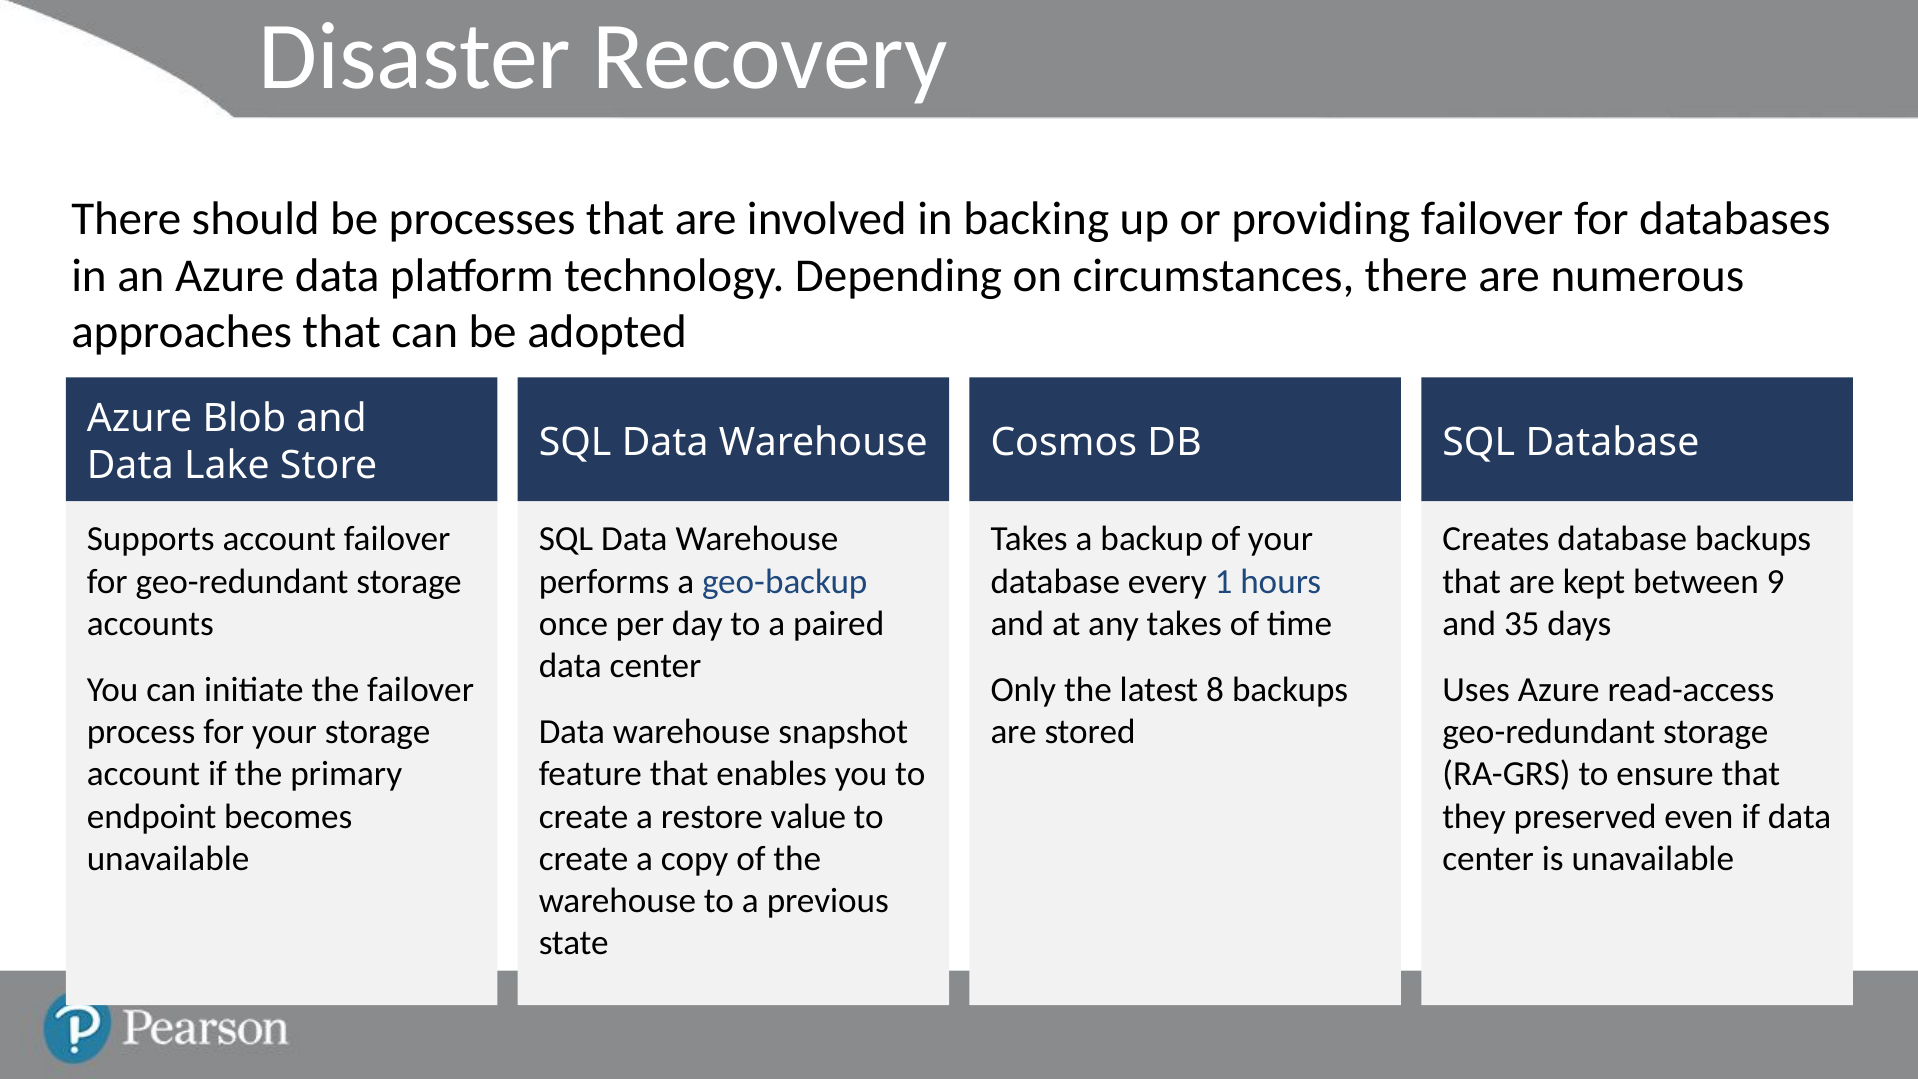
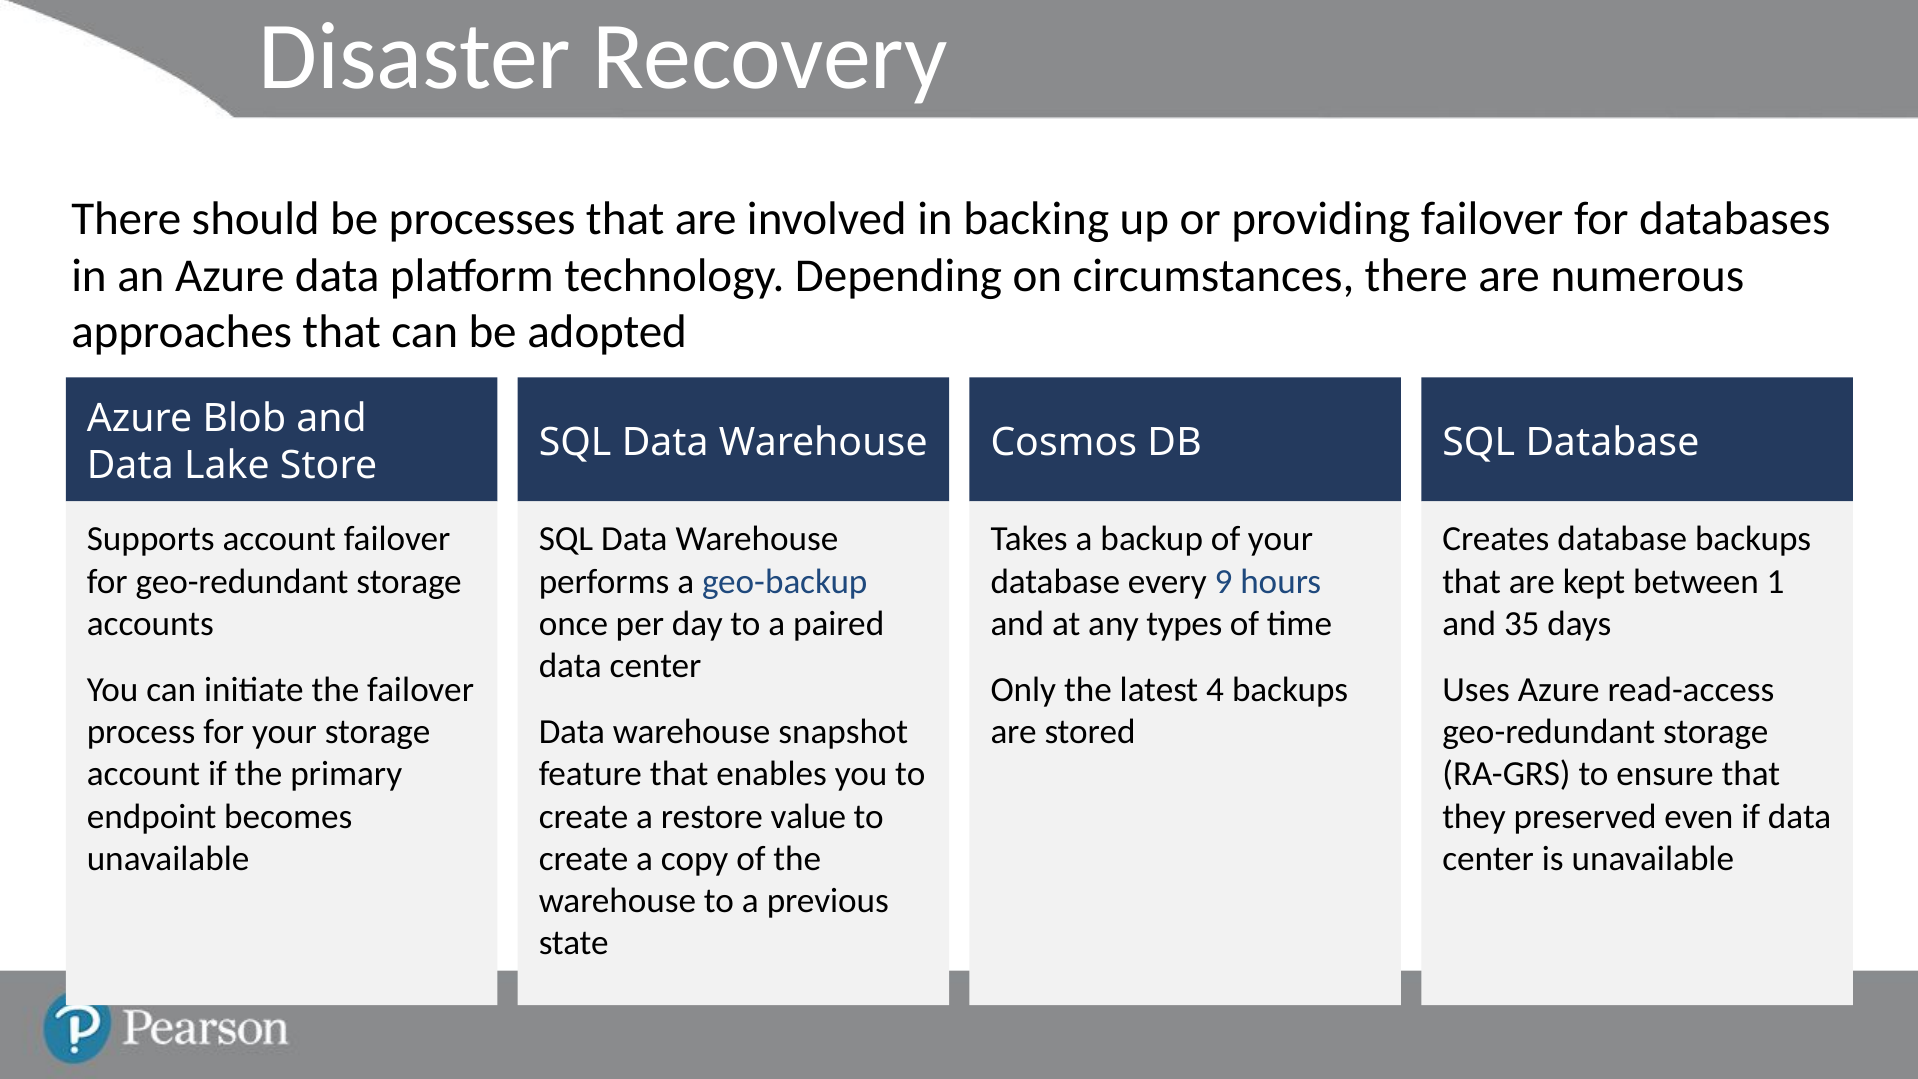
1: 1 -> 9 (1224, 581)
9: 9 -> 1 (1776, 581)
any takes: takes -> types (1184, 624)
8: 8 -> 4 (1215, 690)
